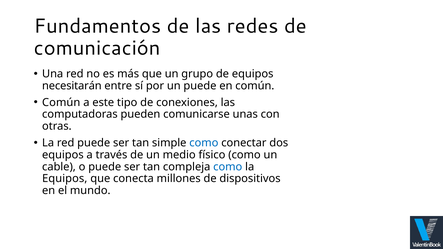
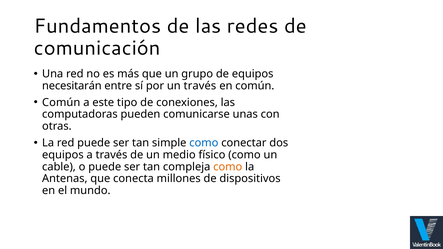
un puede: puede -> través (200, 86)
como colour: blue -> orange (228, 167)
Equipos: Equipos -> Antenas (65, 179)
